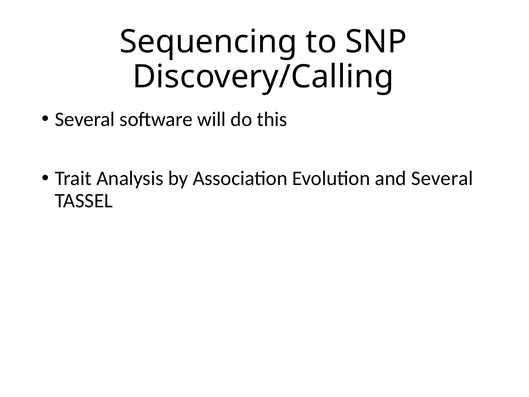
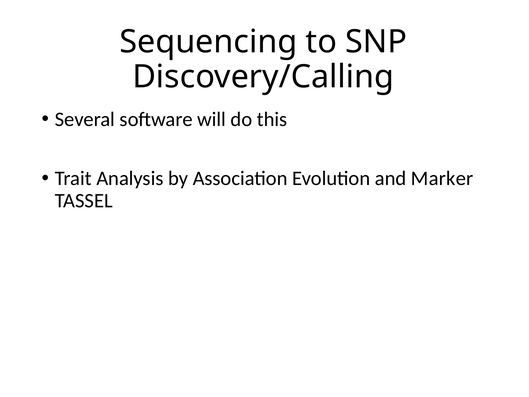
and Several: Several -> Marker (442, 178)
